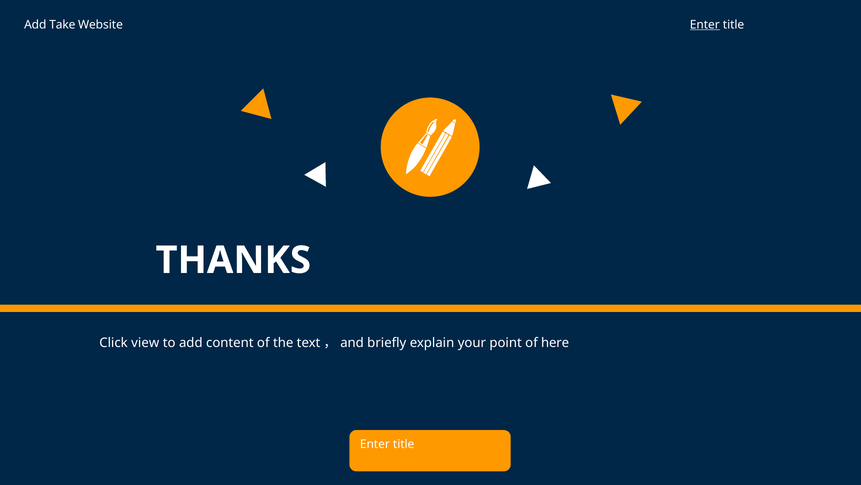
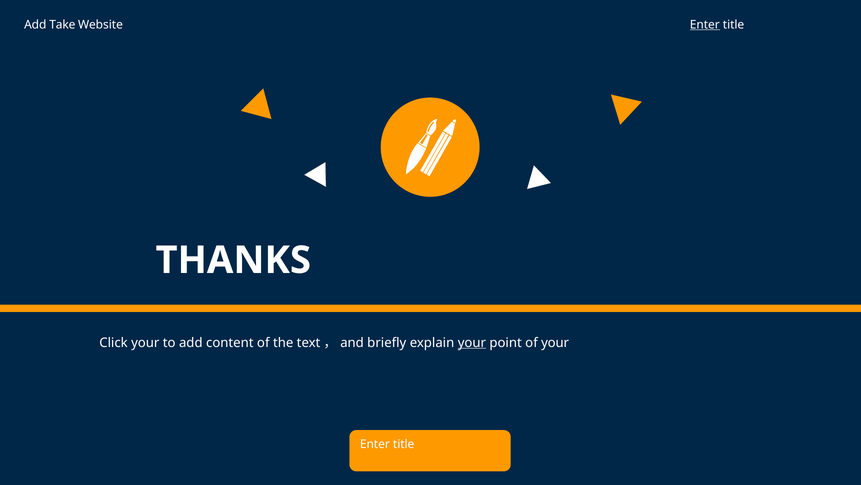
Click view: view -> your (145, 342)
your underline: none -> present (472, 342)
of here: here -> your (555, 342)
